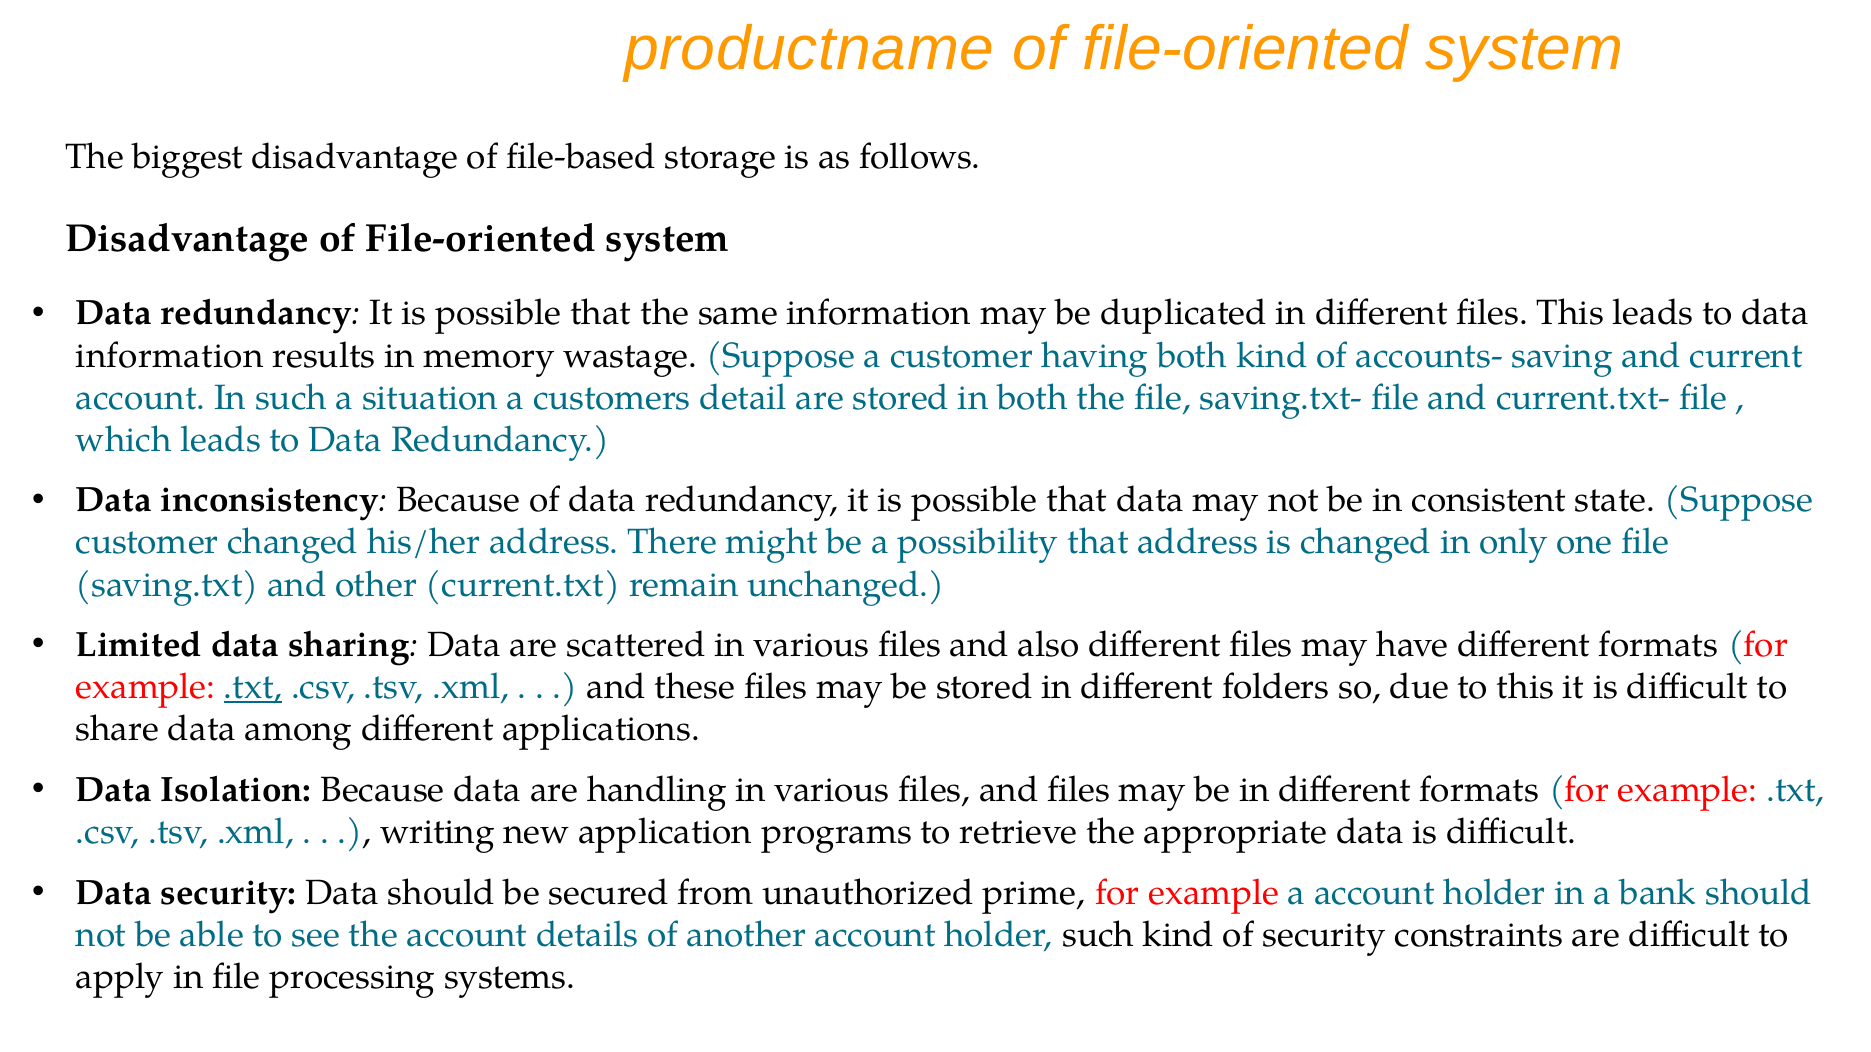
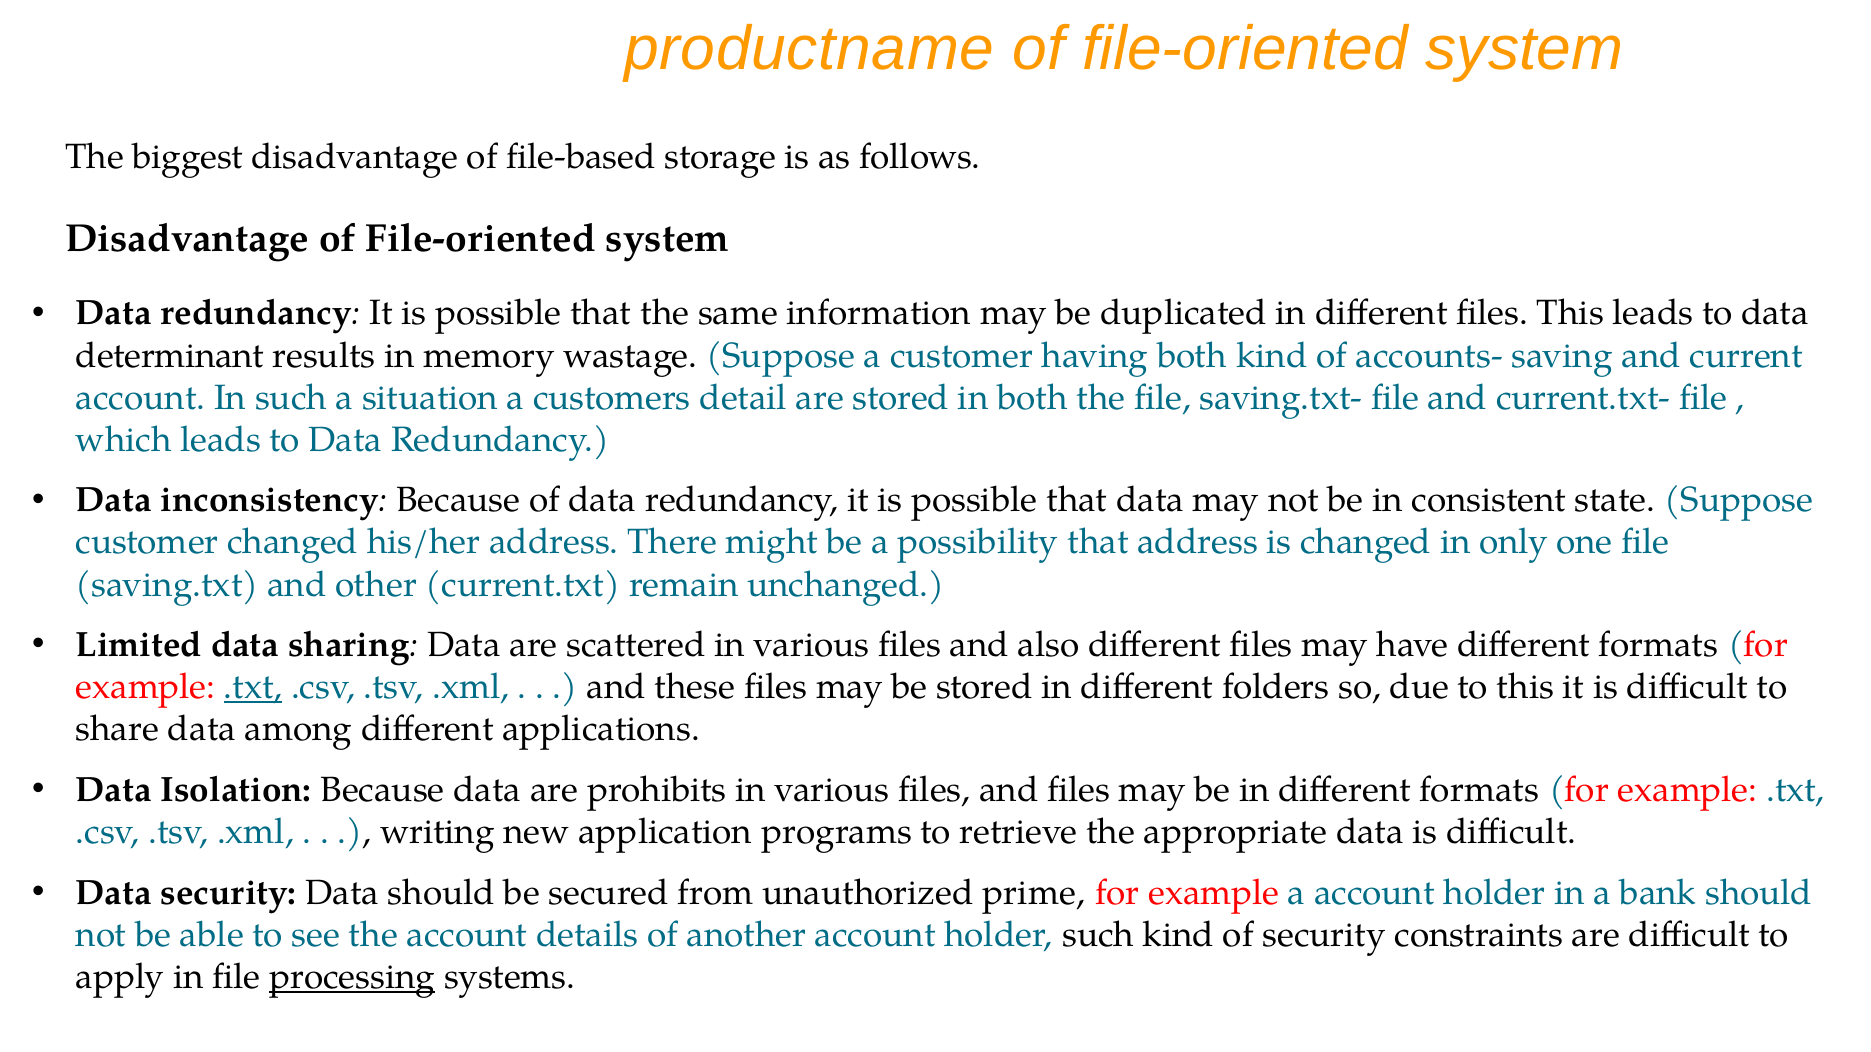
information: information -> determinant (170, 356)
handling: handling -> prohibits (657, 790)
processing underline: none -> present (352, 978)
